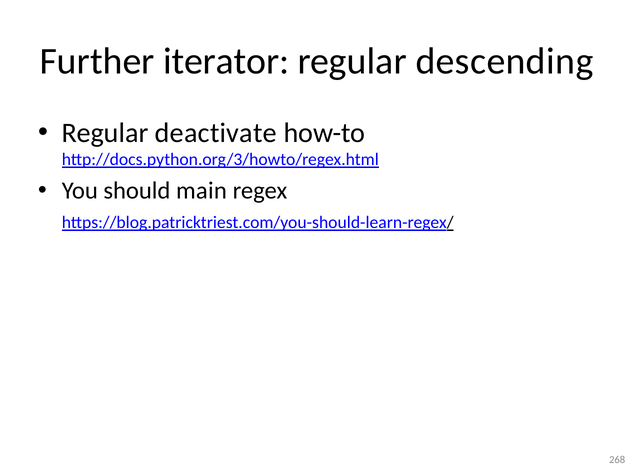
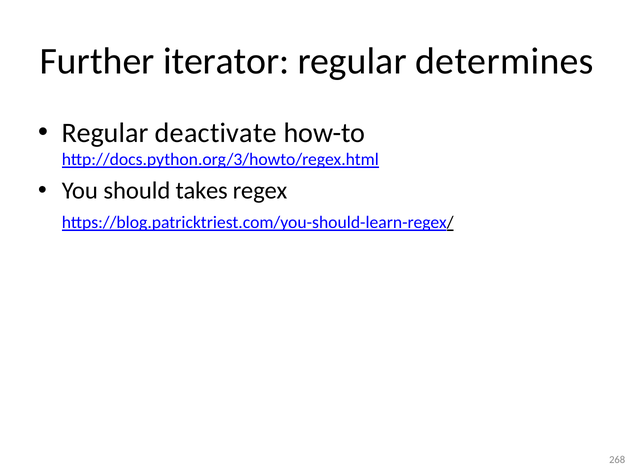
descending: descending -> determines (504, 61)
main: main -> takes (202, 191)
